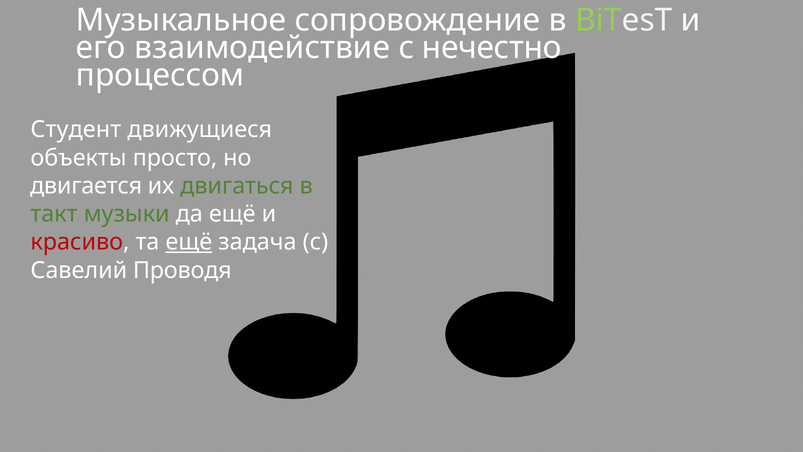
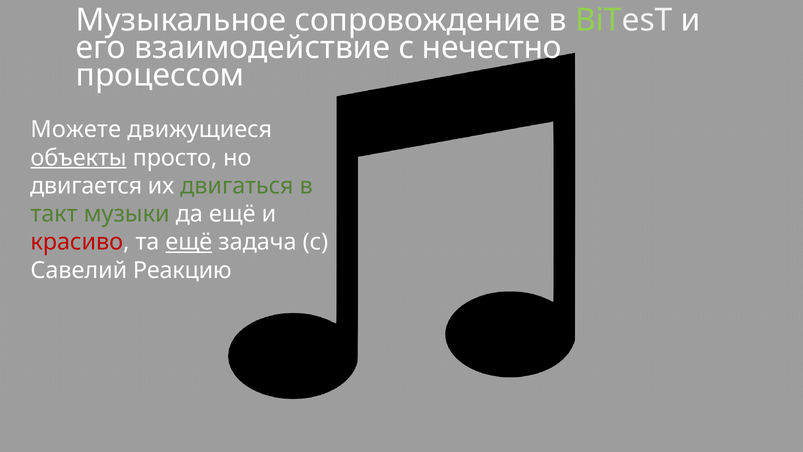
Студент: Студент -> Можете (76, 130)
объекты underline: none -> present (79, 158)
Проводя: Проводя -> Реакцию (182, 270)
